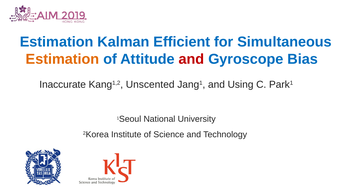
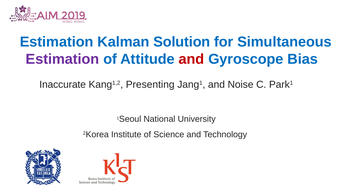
Efficient: Efficient -> Solution (182, 42)
Estimation colour: orange -> purple (63, 59)
Unscented: Unscented -> Presenting (150, 85)
Using: Using -> Noise (241, 85)
